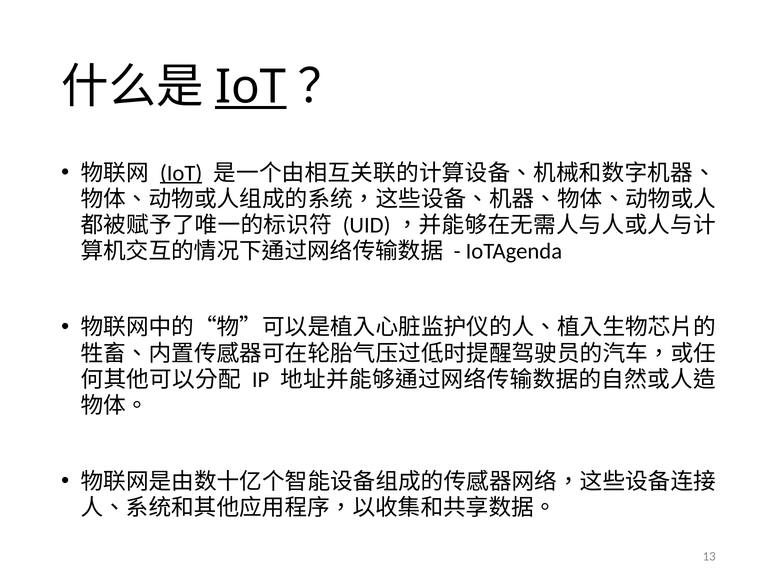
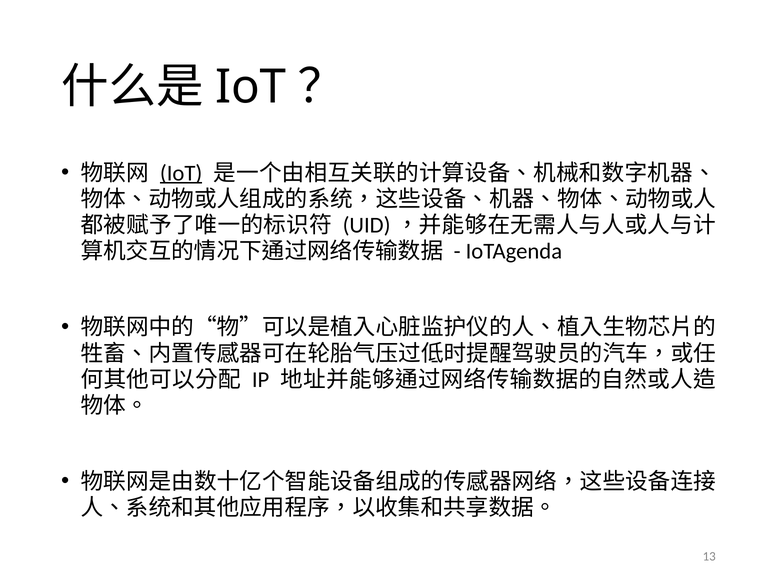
IoT underline: present -> none (251, 87)
